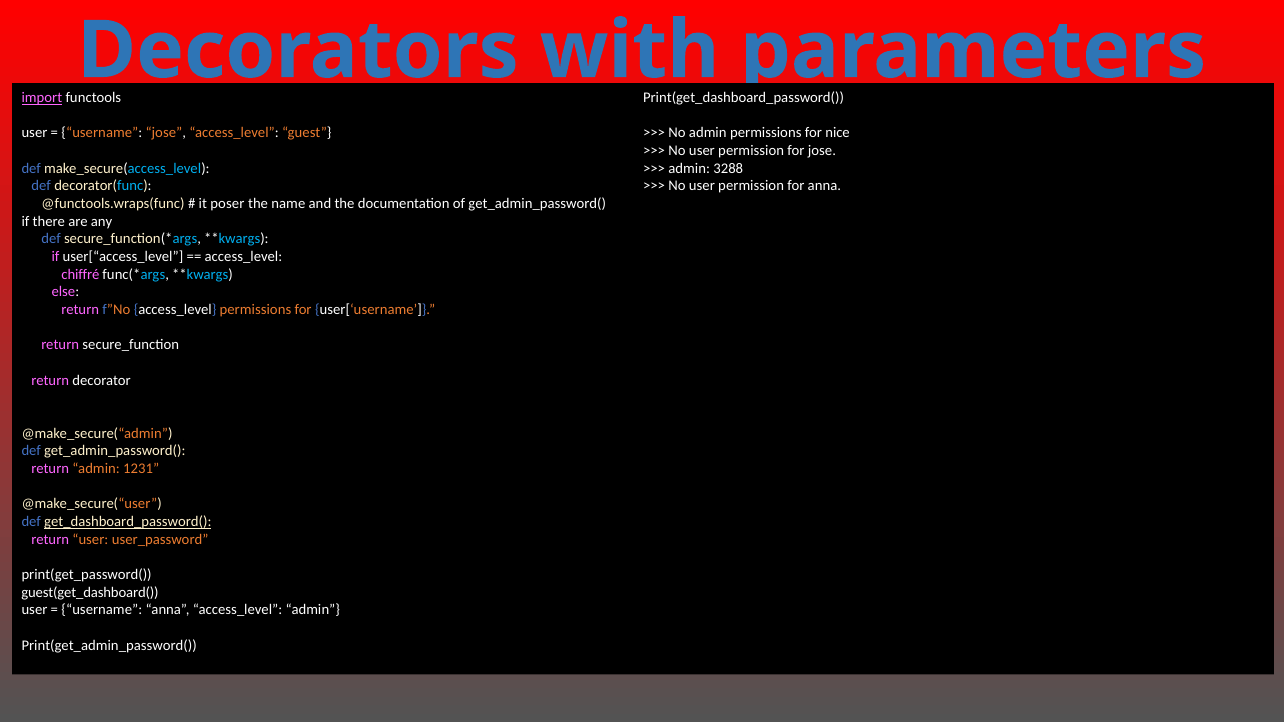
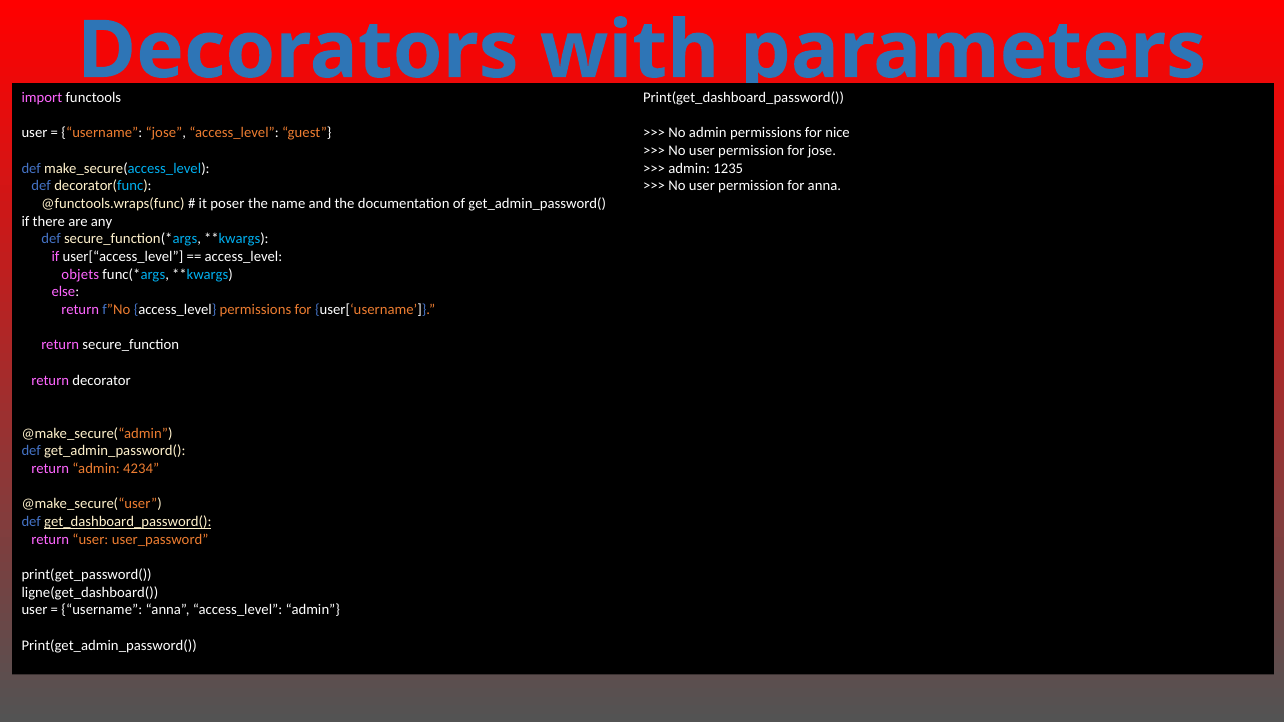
import underline: present -> none (42, 98)
3288: 3288 -> 1235 (728, 168)
chiffré: chiffré -> objets (80, 274)
1231: 1231 -> 4234 (141, 469)
guest(get_dashboard(: guest(get_dashboard( -> ligne(get_dashboard( (90, 593)
